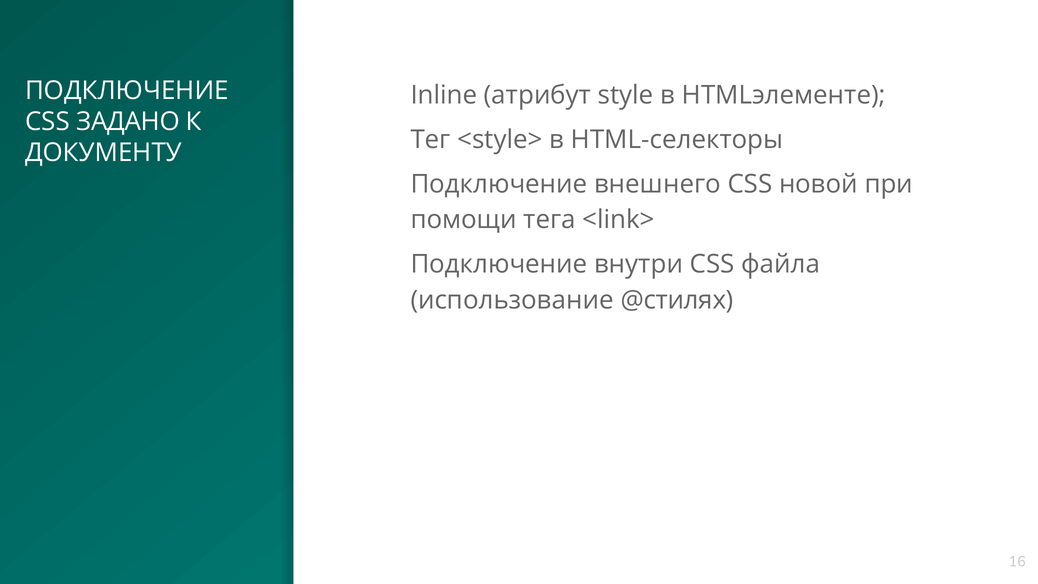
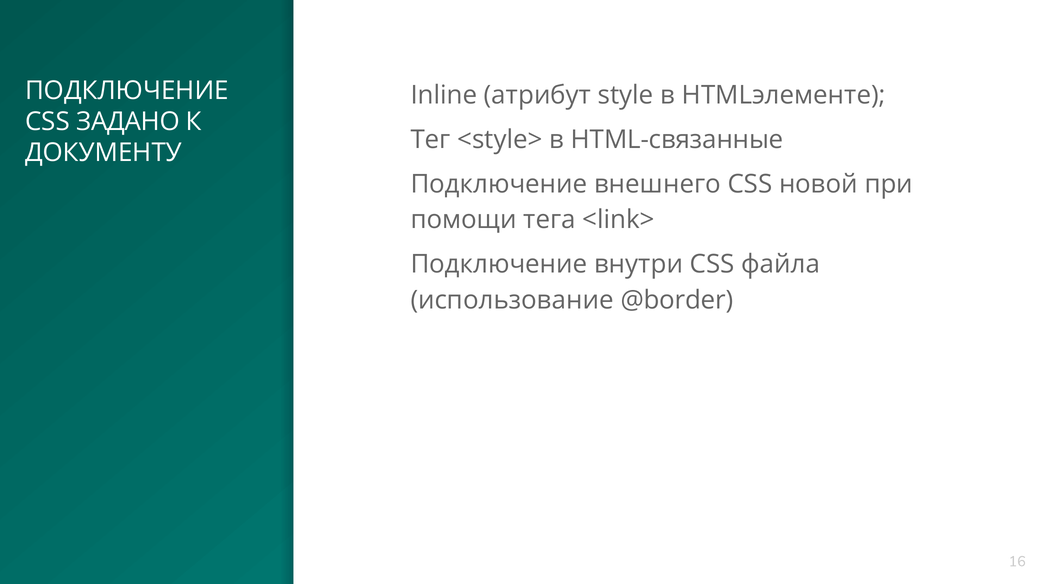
HTML-селекторы: HTML-селекторы -> HTML-связанные (677, 140)
@стилях: @стилях -> @border (677, 300)
